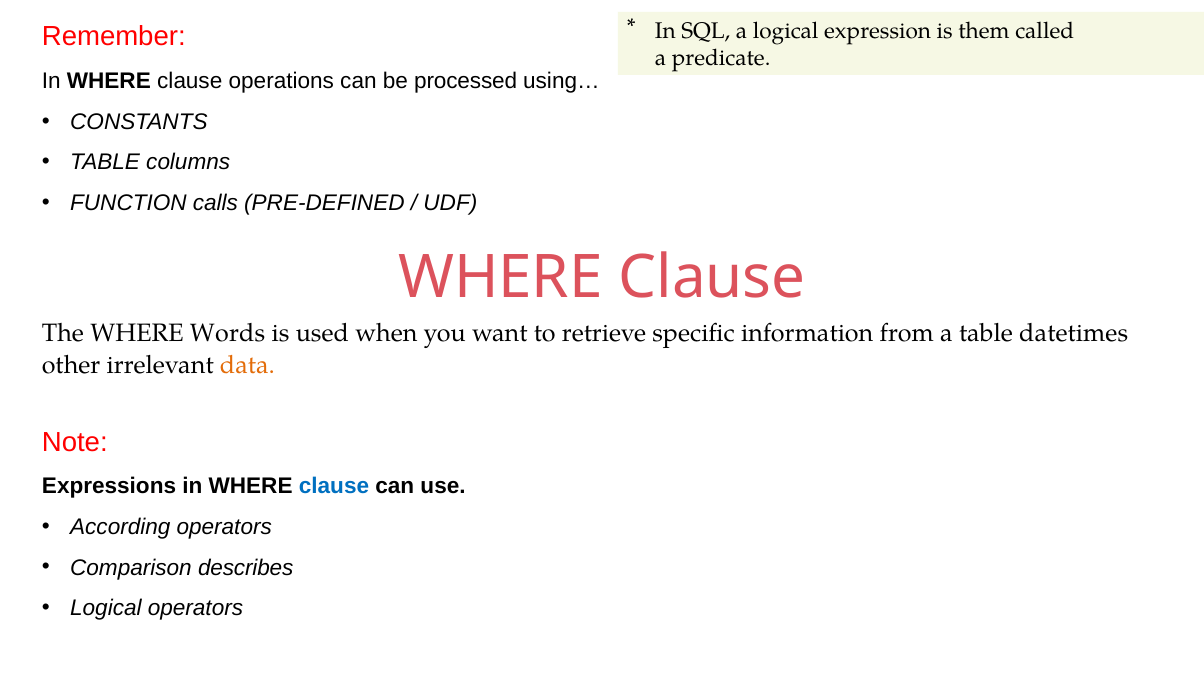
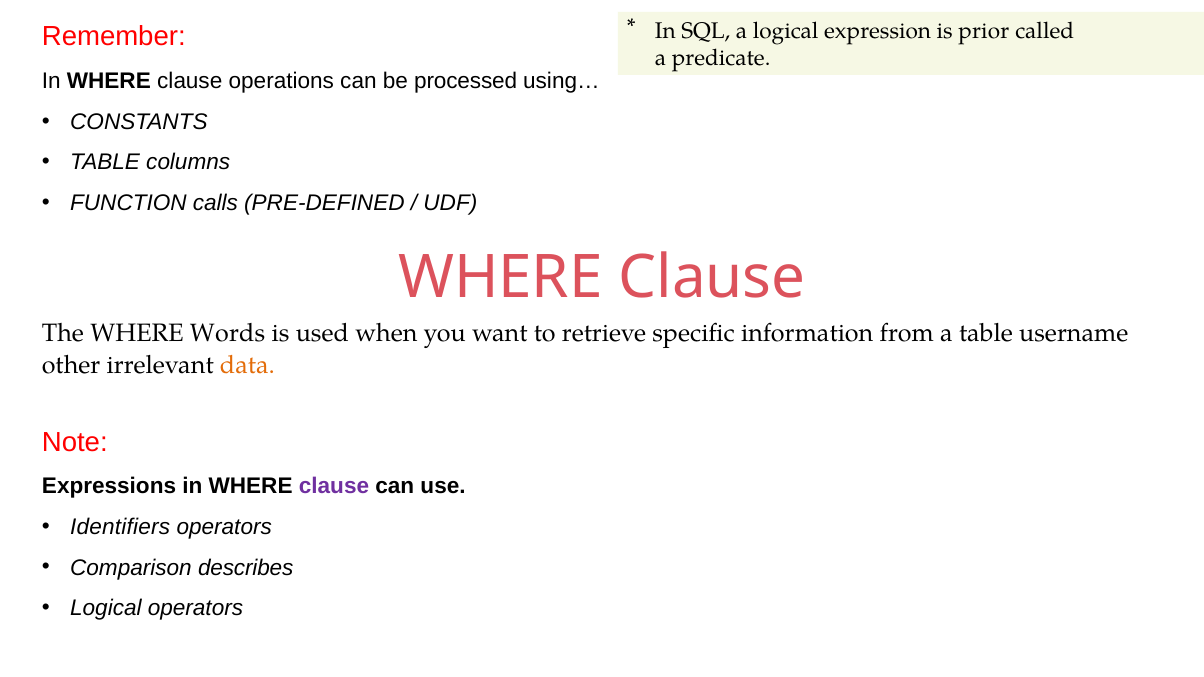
them: them -> prior (984, 31)
datetimes: datetimes -> username (1074, 334)
clause colour: blue -> purple (334, 487)
According: According -> Identifiers (120, 527)
